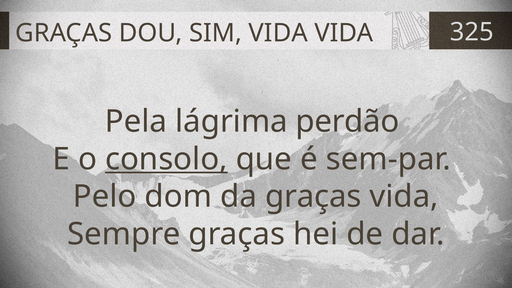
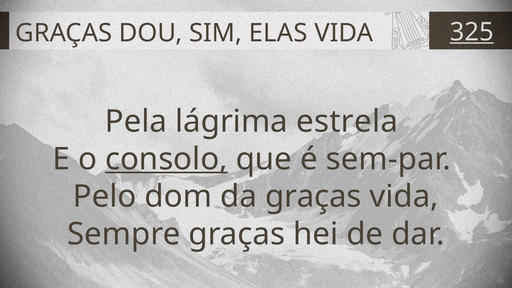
SIM VIDA: VIDA -> ELAS (278, 33)
325 underline: none -> present (472, 32)
perdão: perdão -> estrela (347, 122)
